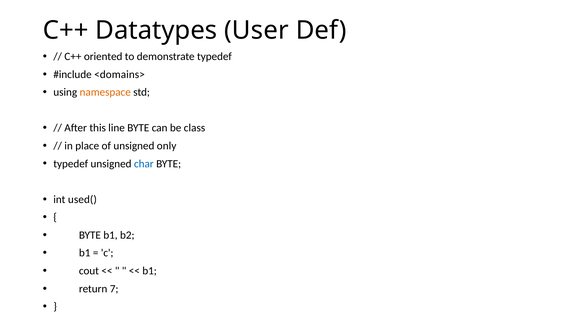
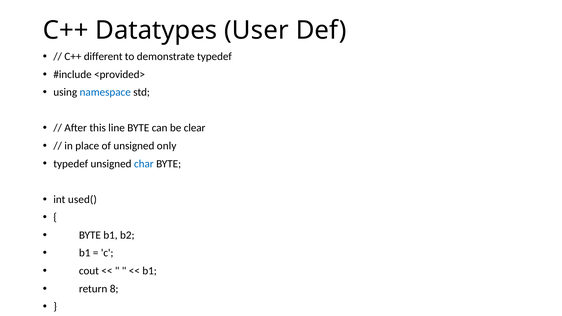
oriented: oriented -> different (103, 57)
<domains>: <domains> -> <provided> (120, 74)
namespace colour: orange -> blue (105, 92)
class: class -> clear (195, 128)
7: 7 -> 8 (114, 289)
